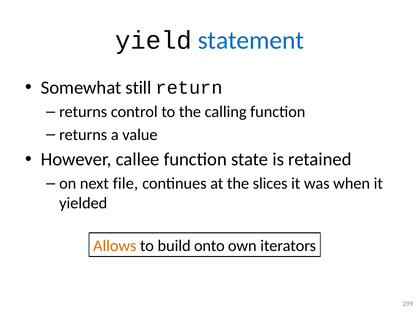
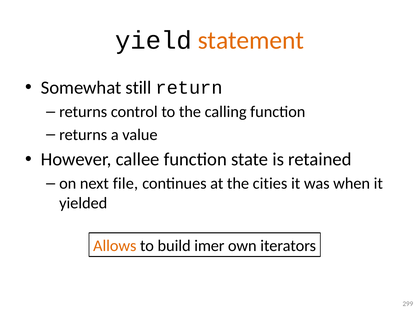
statement colour: blue -> orange (251, 41)
slices: slices -> cities (270, 184)
onto: onto -> imer (209, 246)
